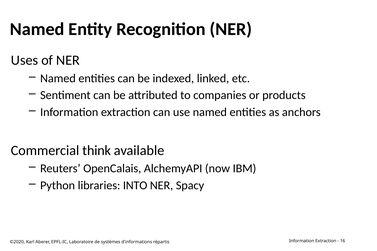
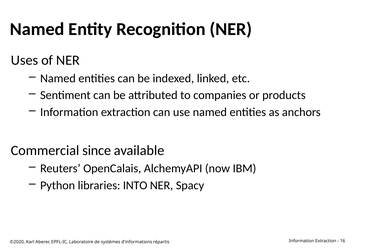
think: think -> since (97, 151)
